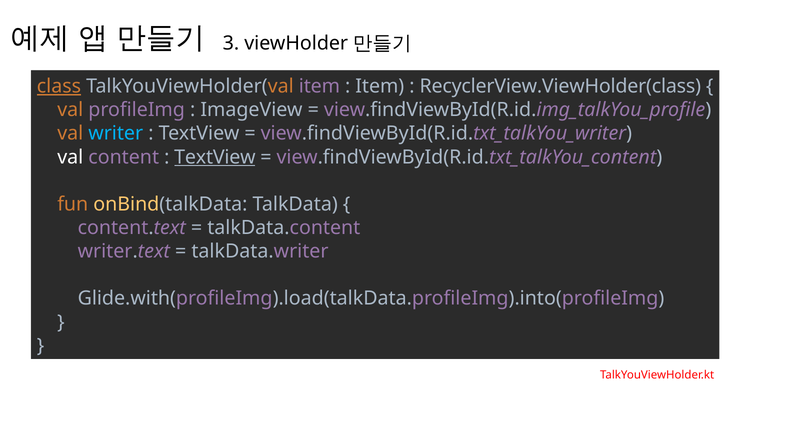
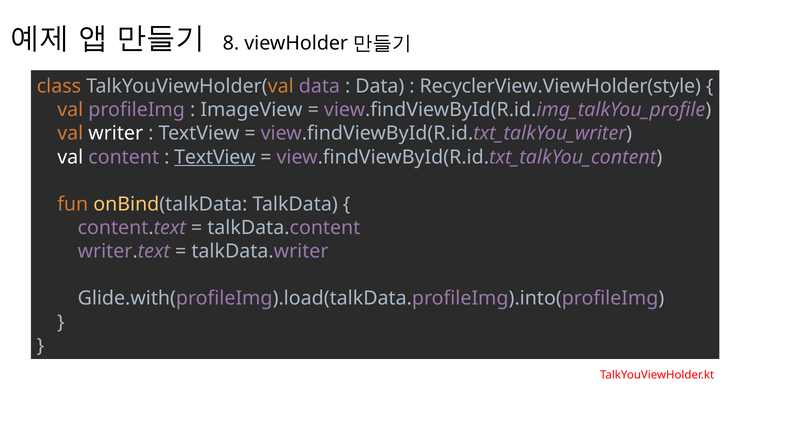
3: 3 -> 8 (231, 43)
class underline: present -> none (59, 86)
TalkYouViewHolder(val item: item -> data (319, 86)
Item: Item -> Data (380, 86)
RecyclerView.ViewHolder(class: RecyclerView.ViewHolder(class -> RecyclerView.ViewHolder(style (560, 86)
writer colour: light blue -> white (116, 133)
